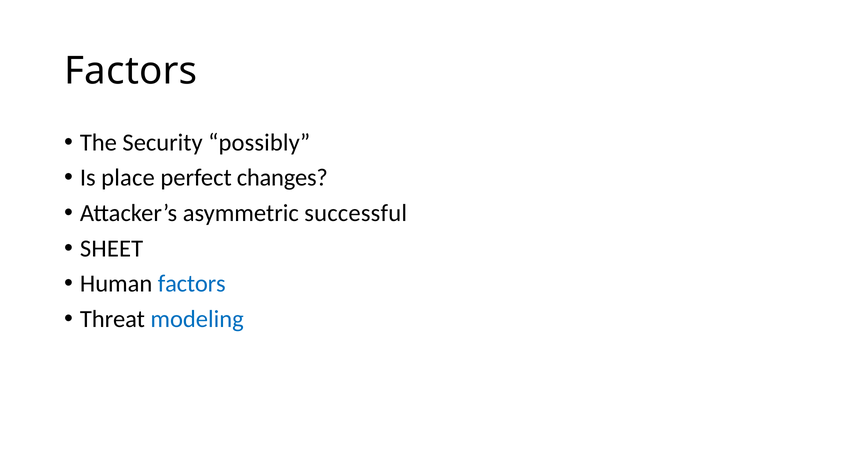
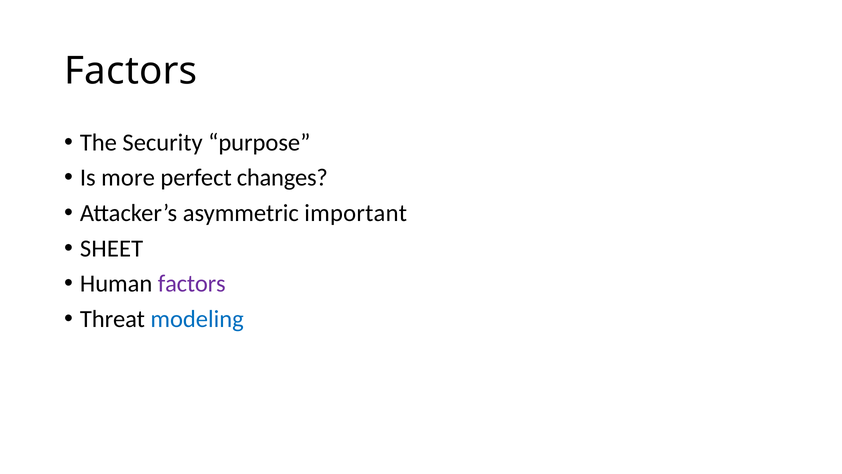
possibly: possibly -> purpose (259, 142)
place: place -> more (128, 178)
successful: successful -> important (356, 213)
factors colour: blue -> purple (192, 284)
